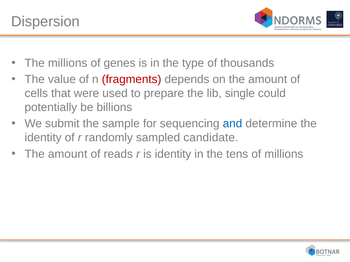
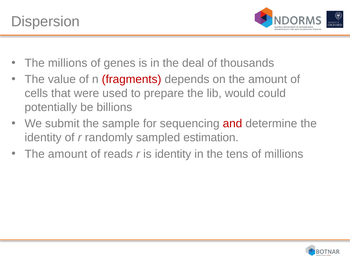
type: type -> deal (193, 63)
single: single -> would (240, 94)
and colour: blue -> red (232, 124)
candidate: candidate -> estimation (211, 138)
